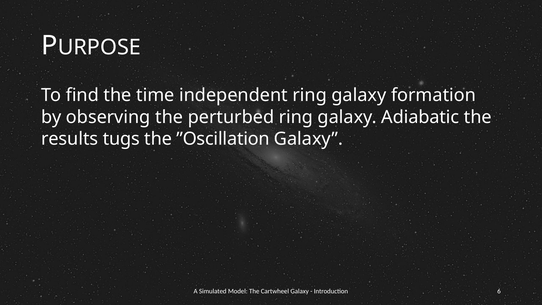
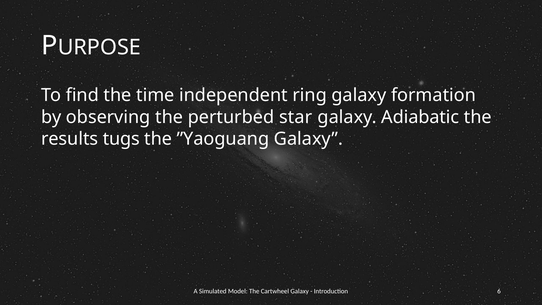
perturbed ring: ring -> star (296, 117)
”Oscillation: ”Oscillation -> ”Yaoguang (223, 139)
